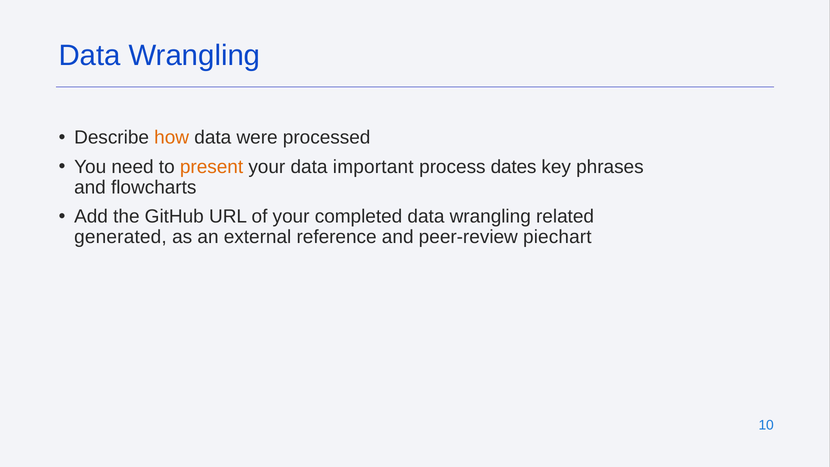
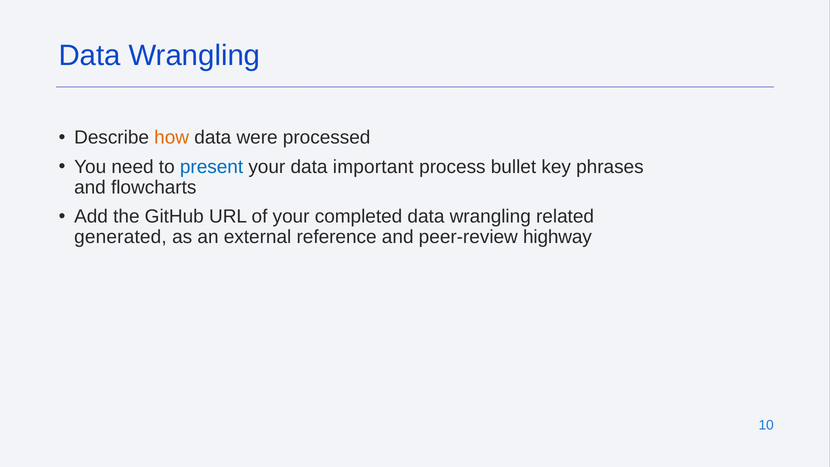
present colour: orange -> blue (212, 167)
dates: dates -> bullet (513, 167)
piechart: piechart -> highway (557, 237)
